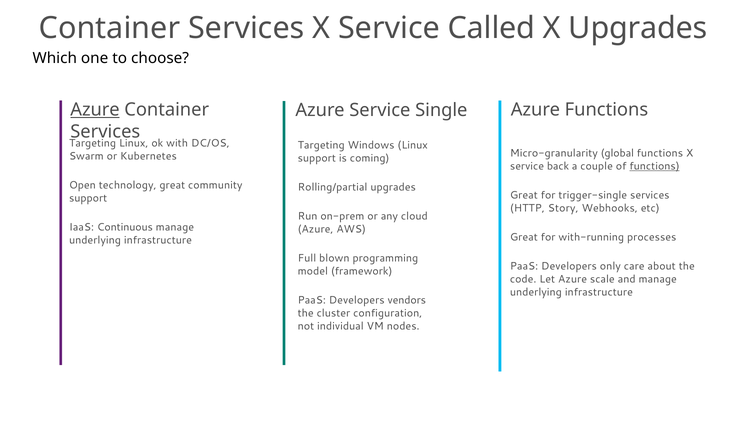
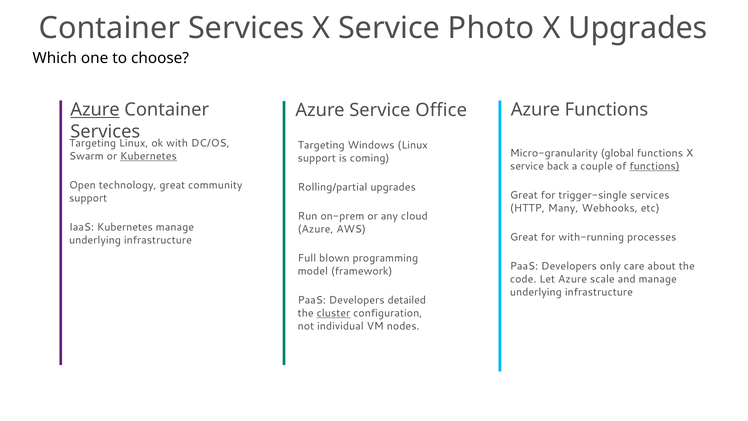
Called: Called -> Photo (491, 28)
Single: Single -> Office (441, 110)
Kubernetes underline: none -> present (148, 156)
Story: Story -> Many (563, 208)
IaaS Continuous: Continuous -> Kubernetes (125, 227)
vendors: vendors -> detailed (407, 300)
cluster underline: none -> present (333, 313)
